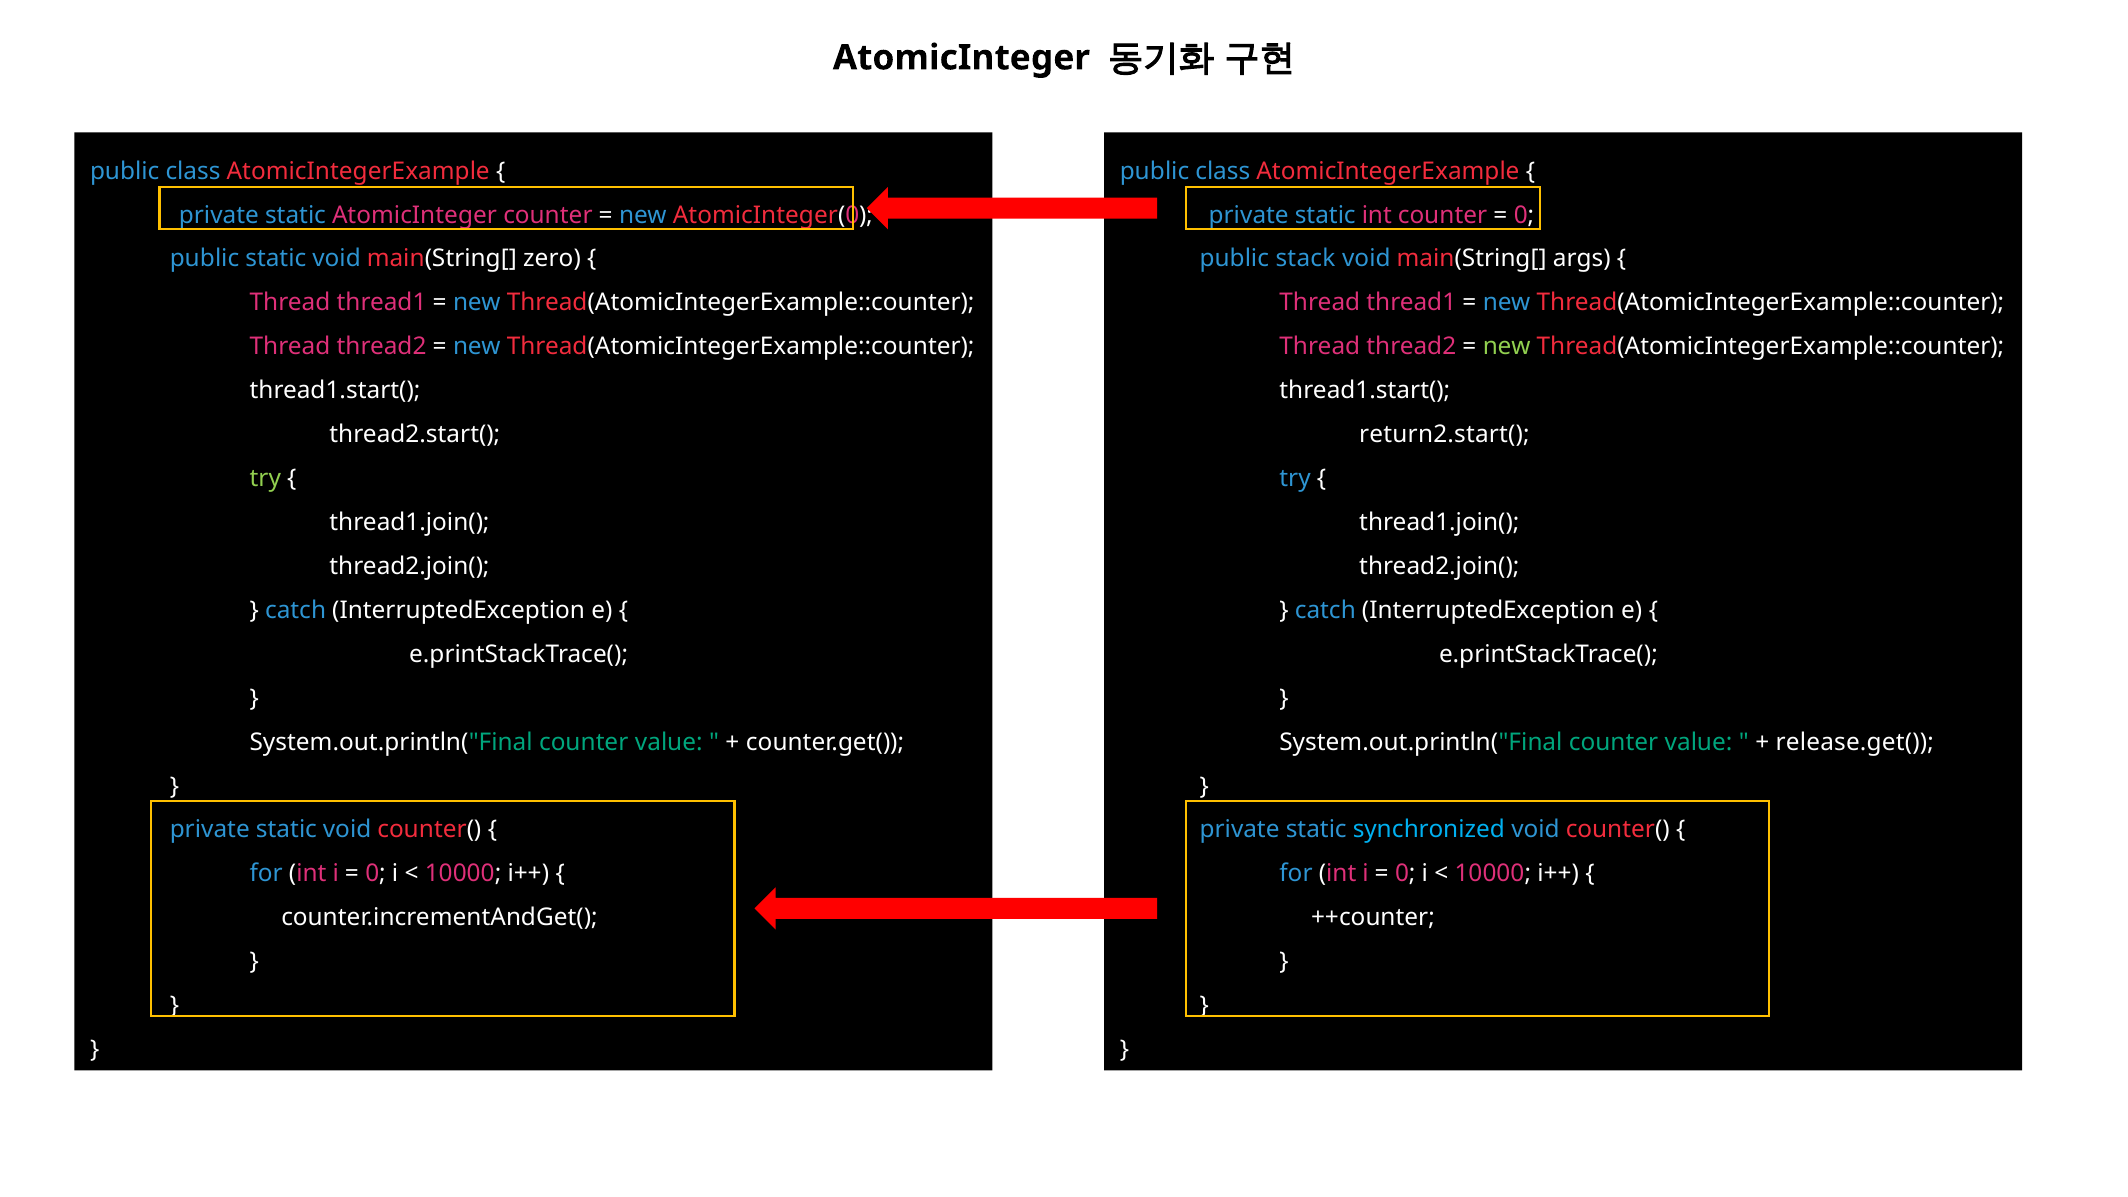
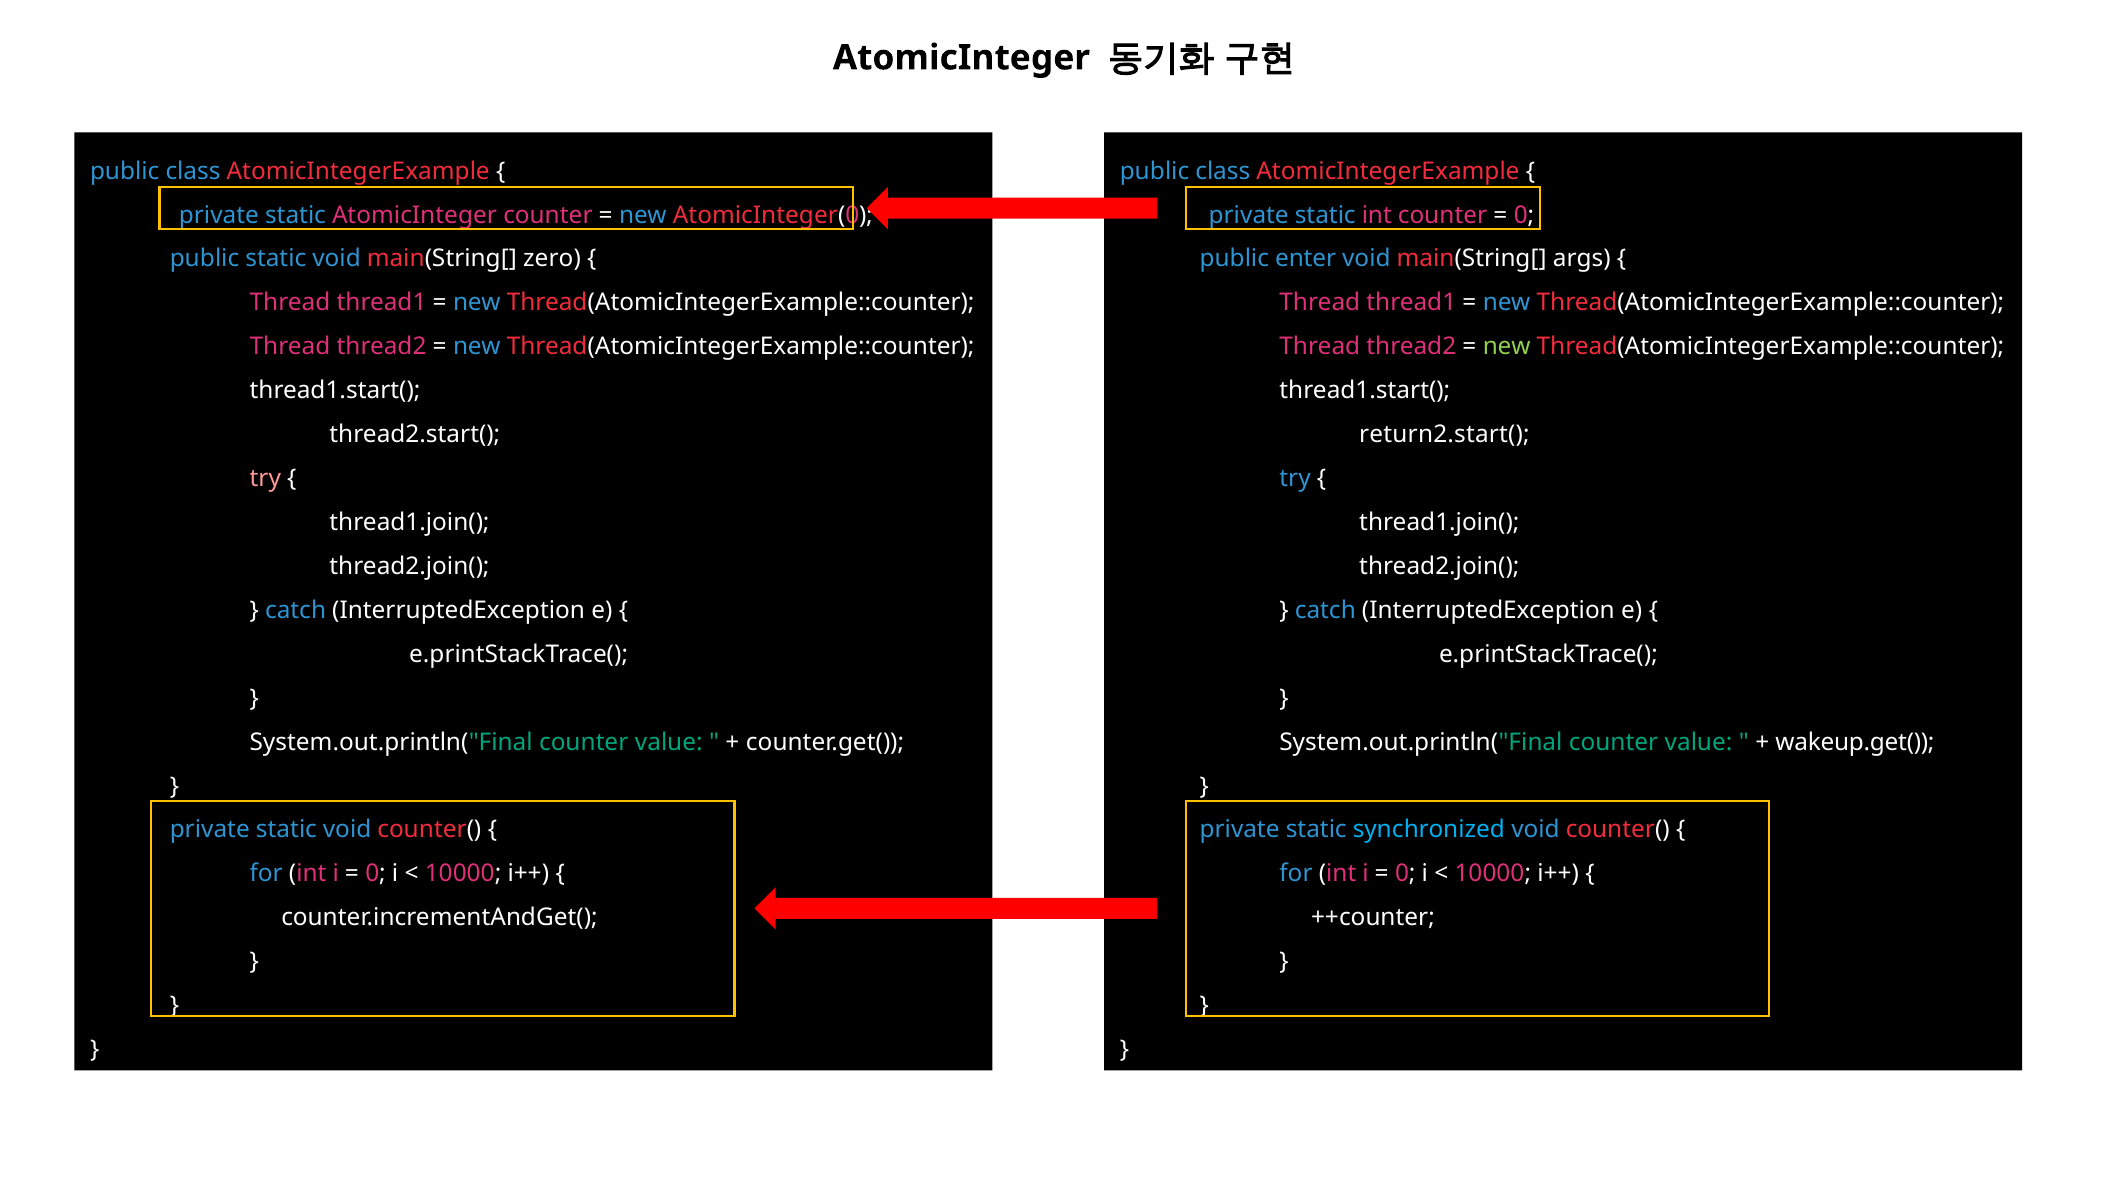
stack: stack -> enter (1306, 259)
try colour: light green -> pink (265, 479)
release.get(: release.get( -> wakeup.get( (1855, 742)
